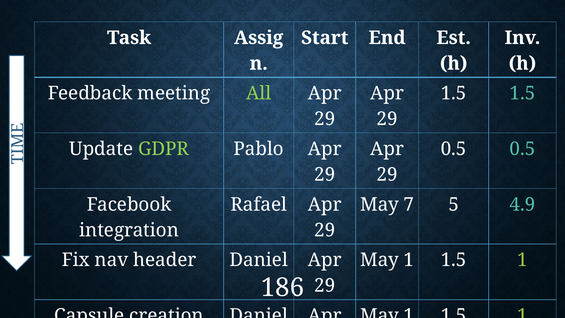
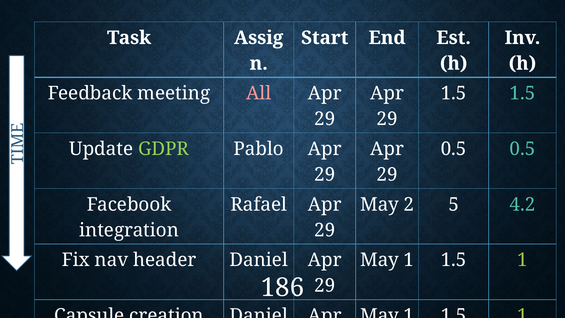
All colour: light green -> pink (259, 93)
7: 7 -> 2 (409, 204)
4.9: 4.9 -> 4.2 (522, 204)
